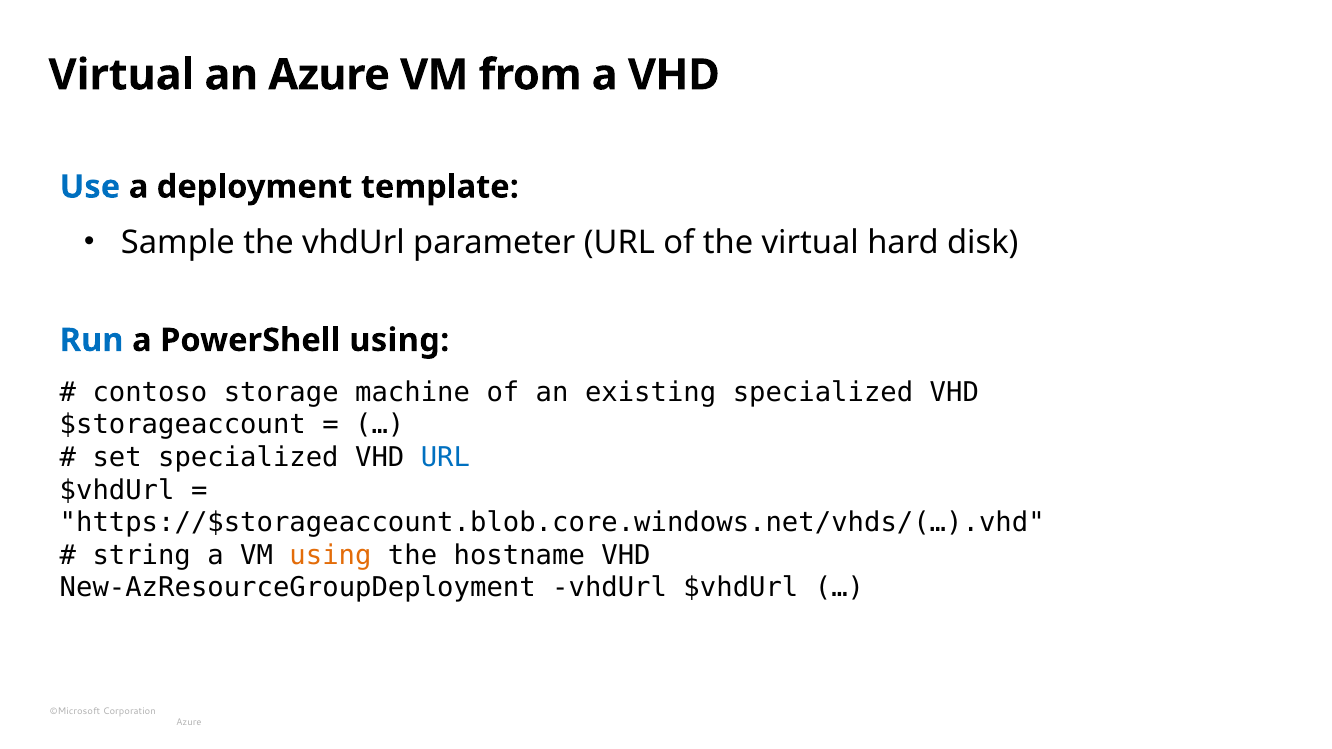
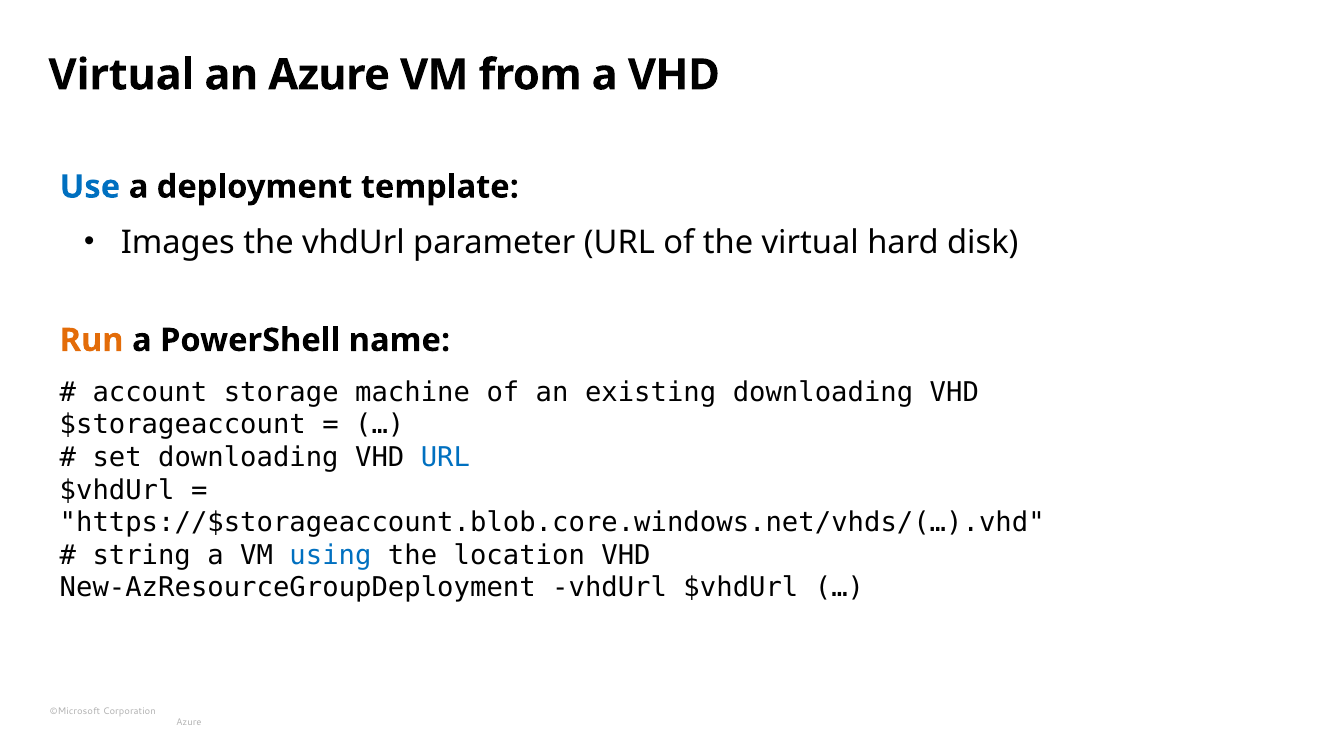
Sample: Sample -> Images (178, 242)
Run colour: blue -> orange (92, 340)
PowerShell using: using -> name (399, 340)
contoso: contoso -> account (150, 392)
existing specialized: specialized -> downloading (823, 392)
set specialized: specialized -> downloading (248, 457)
using colour: orange -> blue (330, 555)
hostname: hostname -> location (519, 555)
